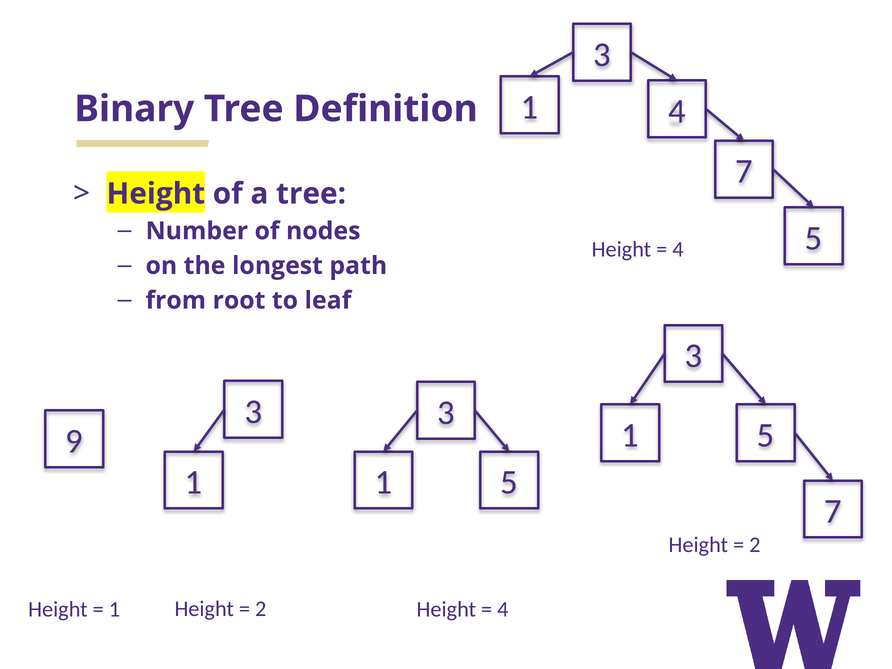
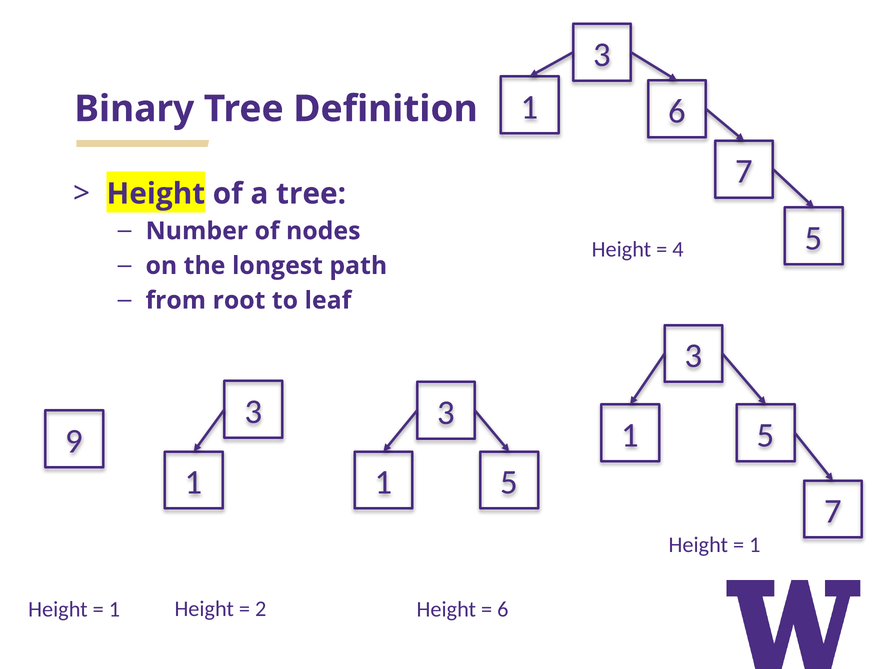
1 4: 4 -> 6 (677, 111)
2: 2 -> 1 (755, 545)
4: 4 -> 6 (503, 609)
